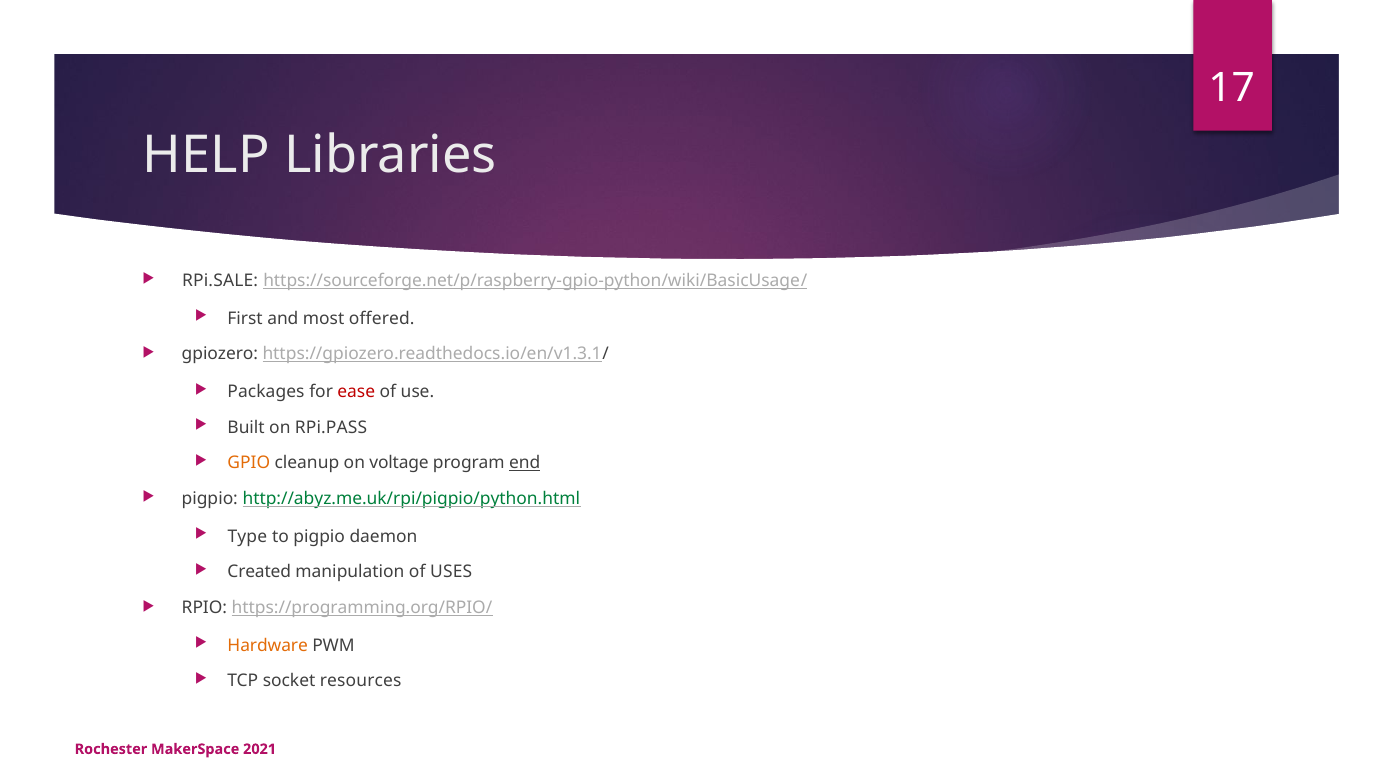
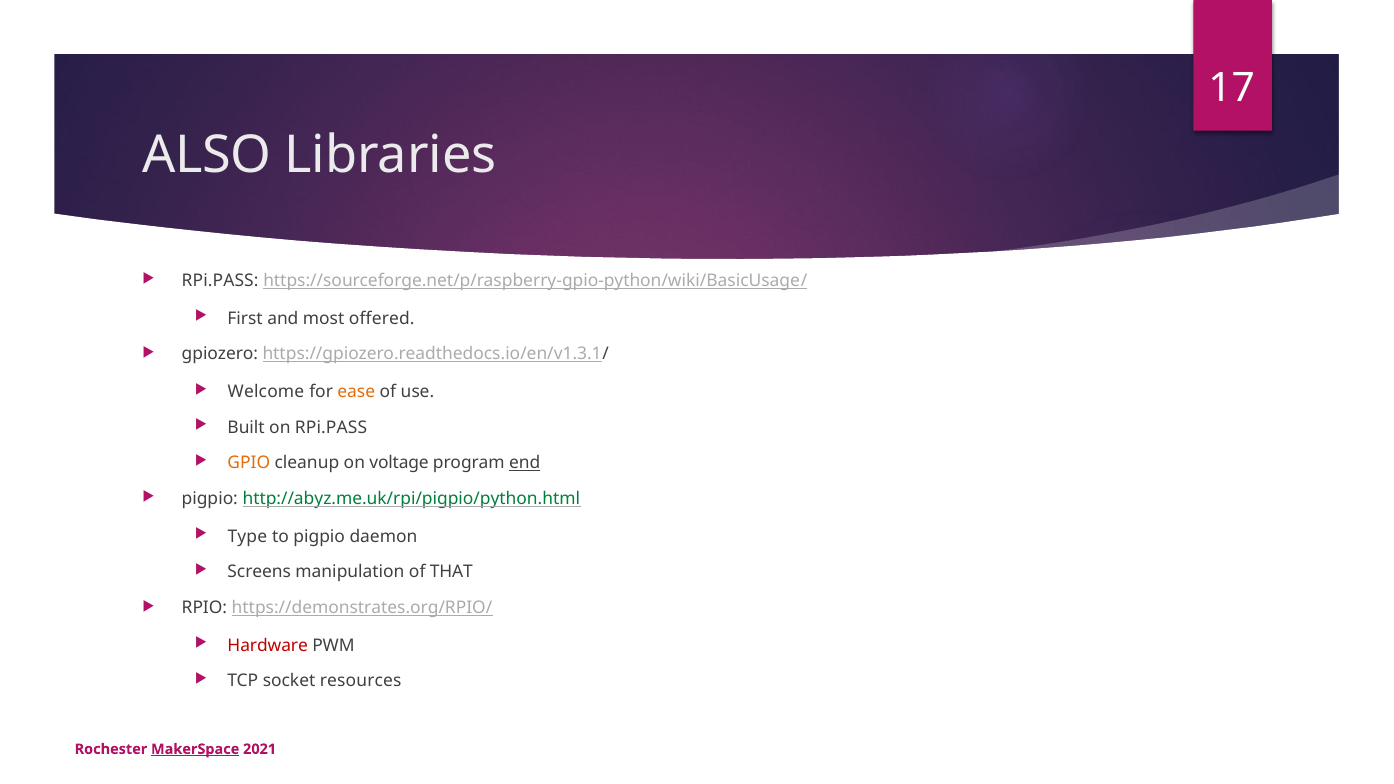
HELP: HELP -> ALSO (207, 155)
RPi.SALE: RPi.SALE -> RPi.PASS (220, 280)
Packages: Packages -> Welcome (266, 392)
ease colour: red -> orange (356, 392)
Created: Created -> Screens (259, 572)
USES: USES -> THAT (451, 572)
https://programming.org/RPIO/: https://programming.org/RPIO/ -> https://demonstrates.org/RPIO/ (362, 608)
Hardware colour: orange -> red (268, 646)
MakerSpace underline: none -> present (195, 749)
